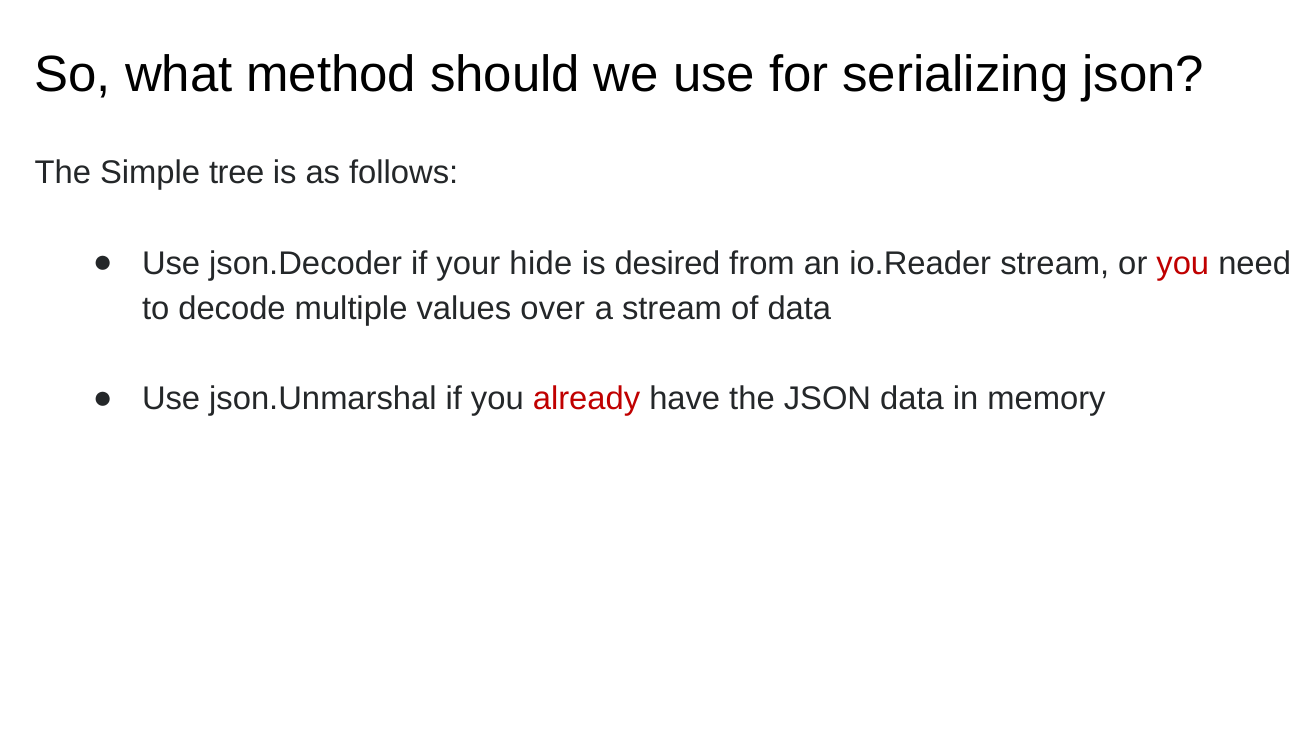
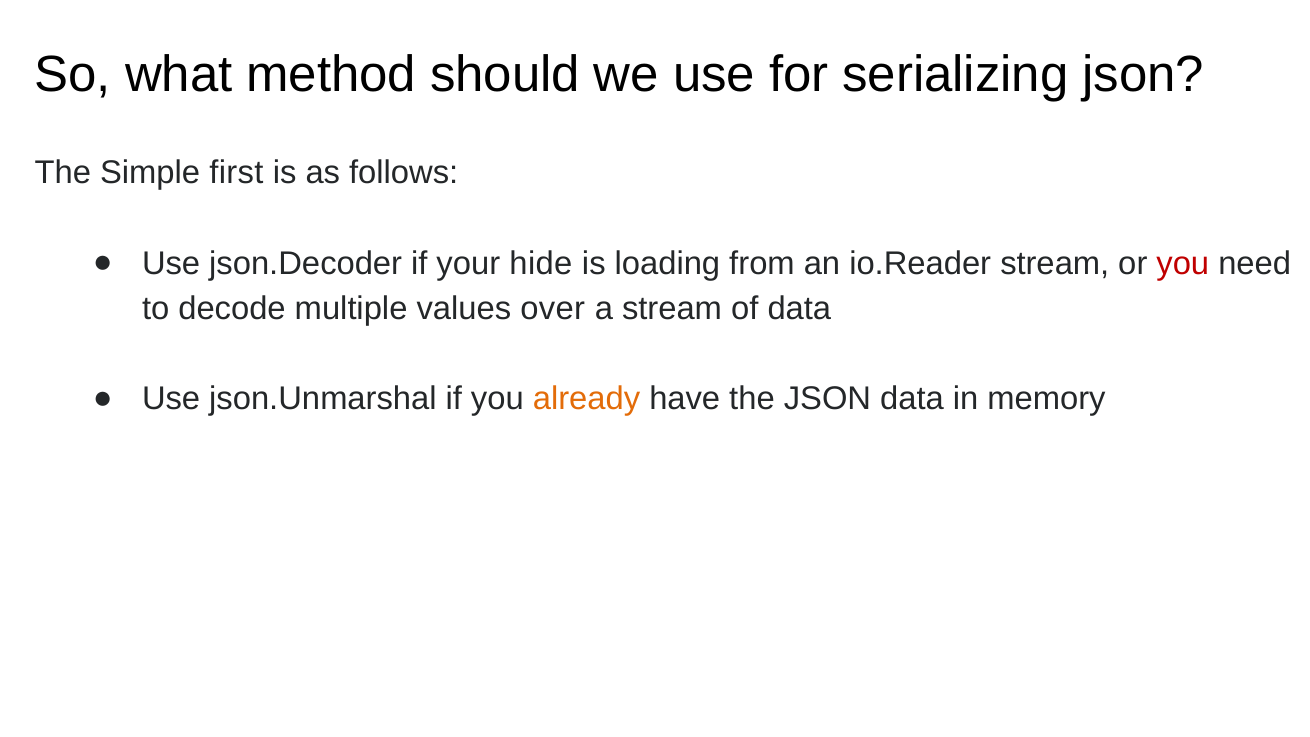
tree: tree -> first (236, 173)
desired: desired -> loading (667, 264)
already colour: red -> orange (587, 399)
